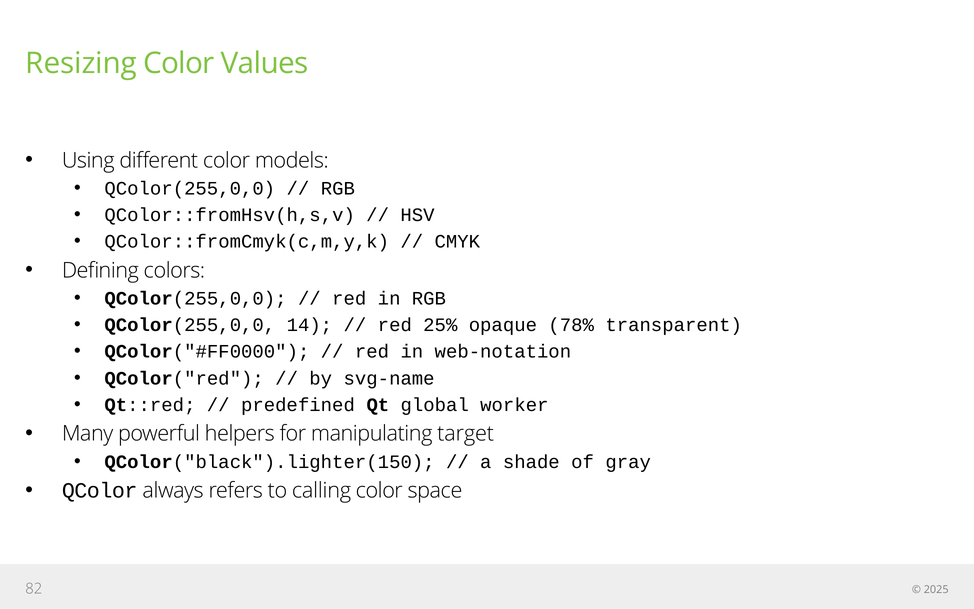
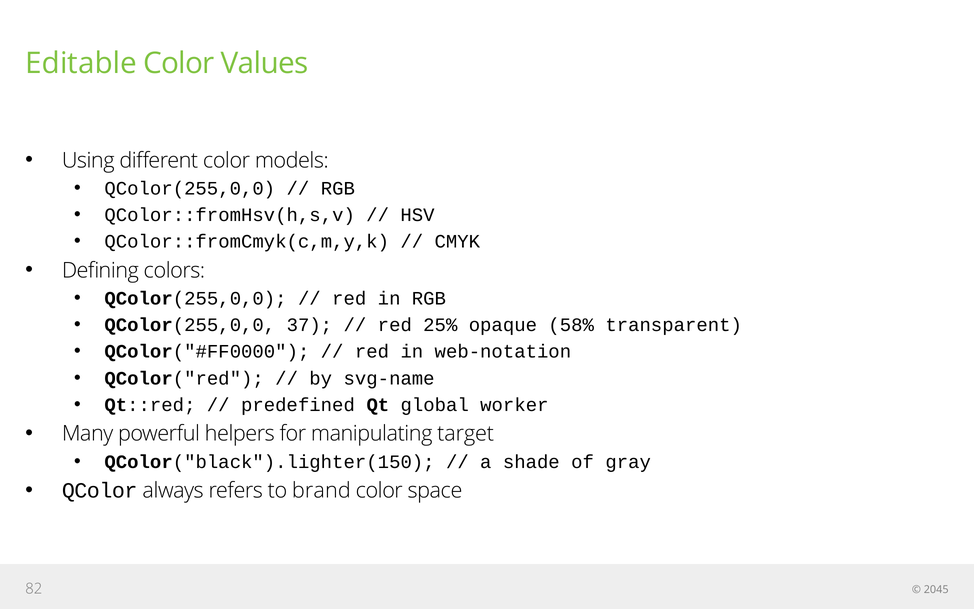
Resizing: Resizing -> Editable (81, 63)
14: 14 -> 37 (309, 325)
78%: 78% -> 58% (571, 325)
calling: calling -> brand (321, 490)
2025: 2025 -> 2045 (936, 589)
